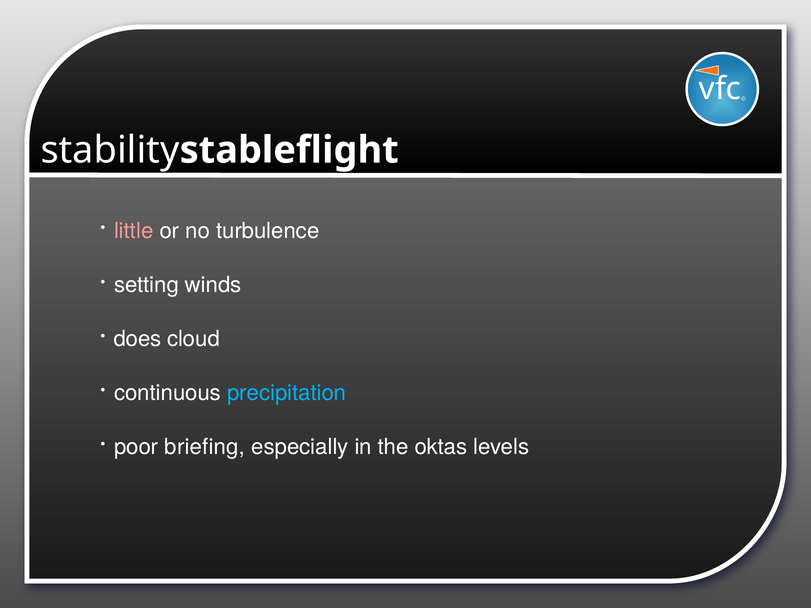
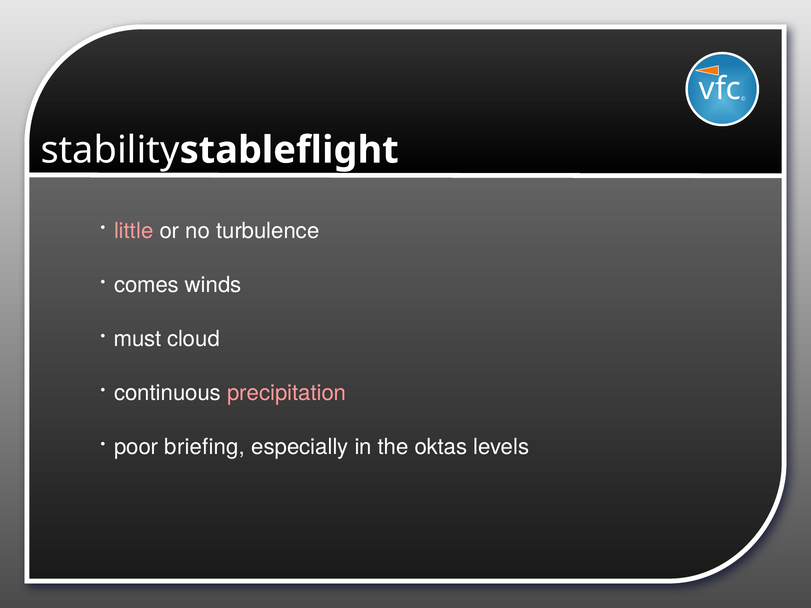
setting: setting -> comes (146, 285)
does: does -> must (138, 339)
precipitation colour: light blue -> pink (287, 393)
